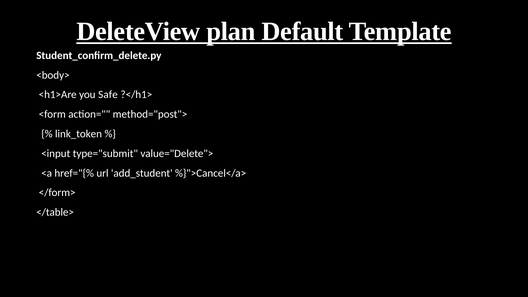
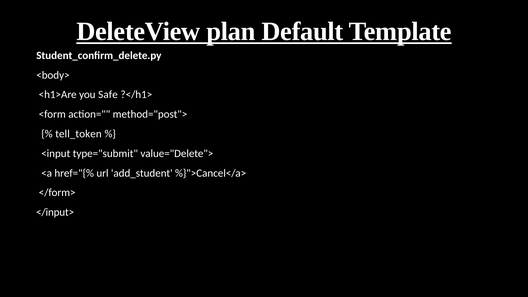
link_token: link_token -> tell_token (78, 134)
</table>: </table> -> </input> (55, 212)
